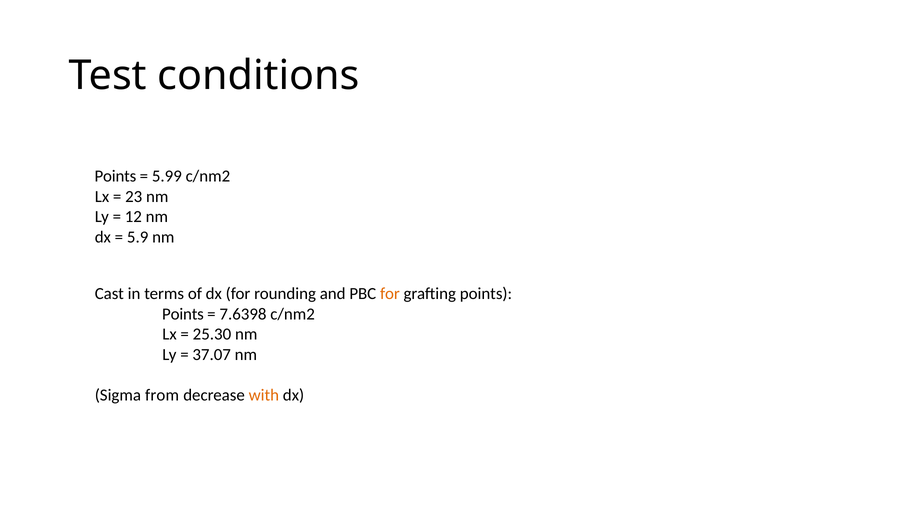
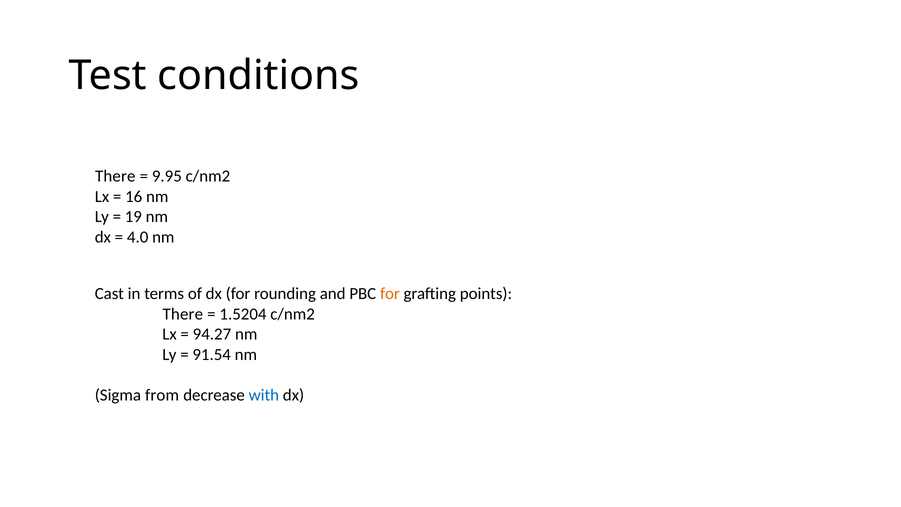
Points: Points -> There (115, 176)
5.99: 5.99 -> 9.95 (167, 176)
23: 23 -> 16 (134, 196)
12: 12 -> 19 (133, 217)
5.9: 5.9 -> 4.0 (138, 237)
Points: Points -> There (183, 314)
7.6398: 7.6398 -> 1.5204 (243, 314)
25.30: 25.30 -> 94.27 (212, 334)
37.07: 37.07 -> 91.54 (212, 355)
with colour: orange -> blue (264, 395)
